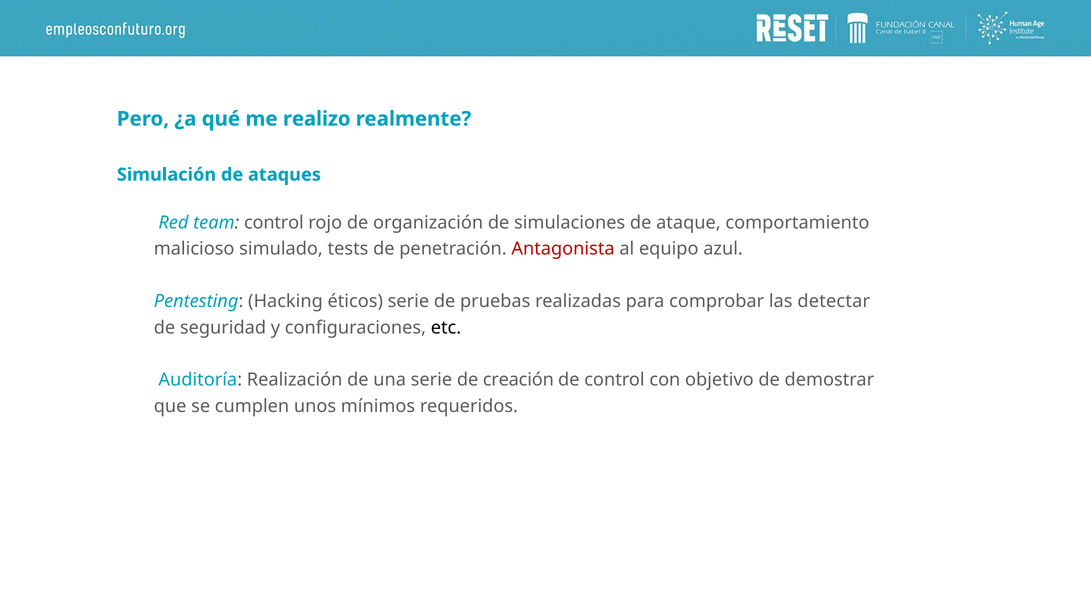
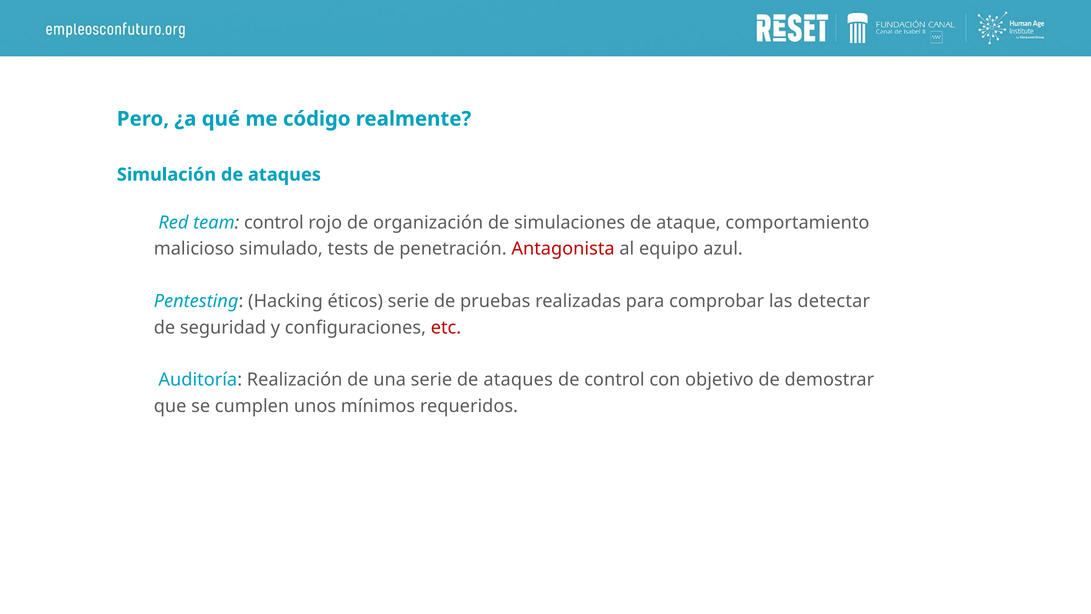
realizo: realizo -> código (317, 119)
etc colour: black -> red (446, 327)
serie de creación: creación -> ataques (518, 380)
